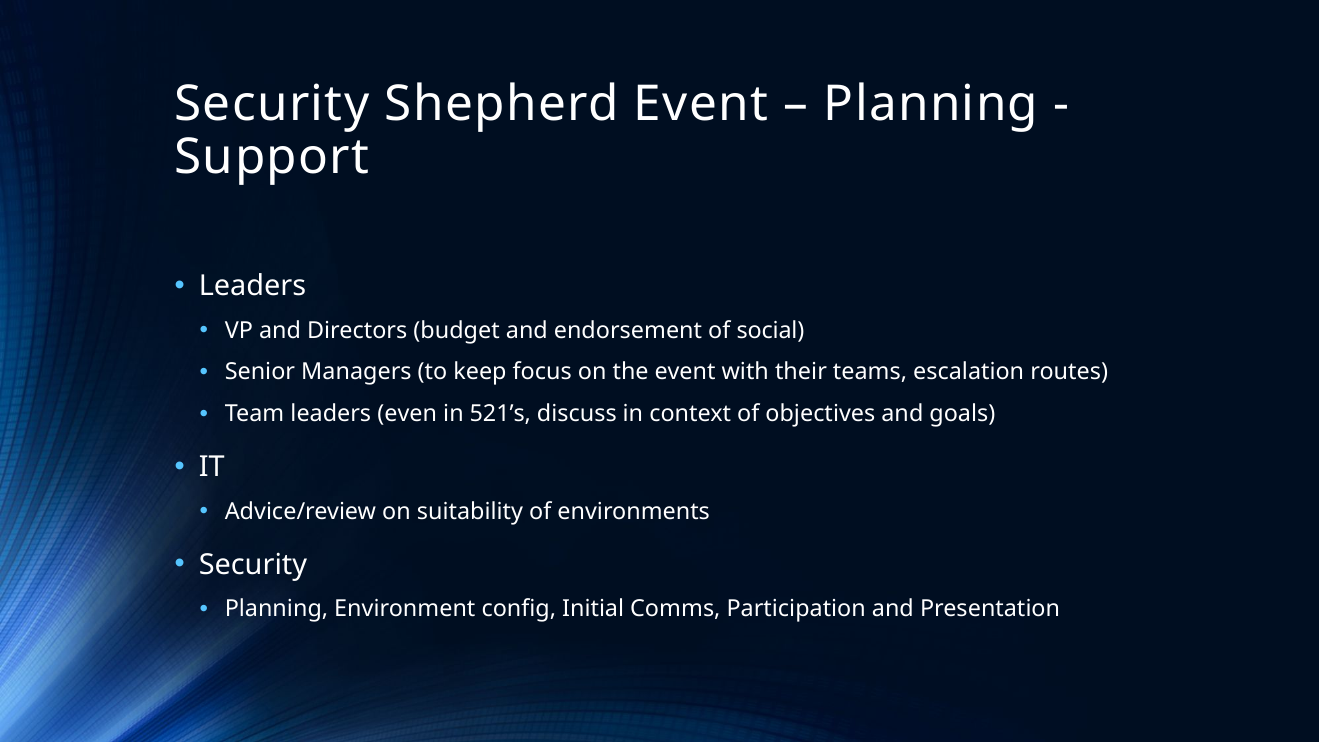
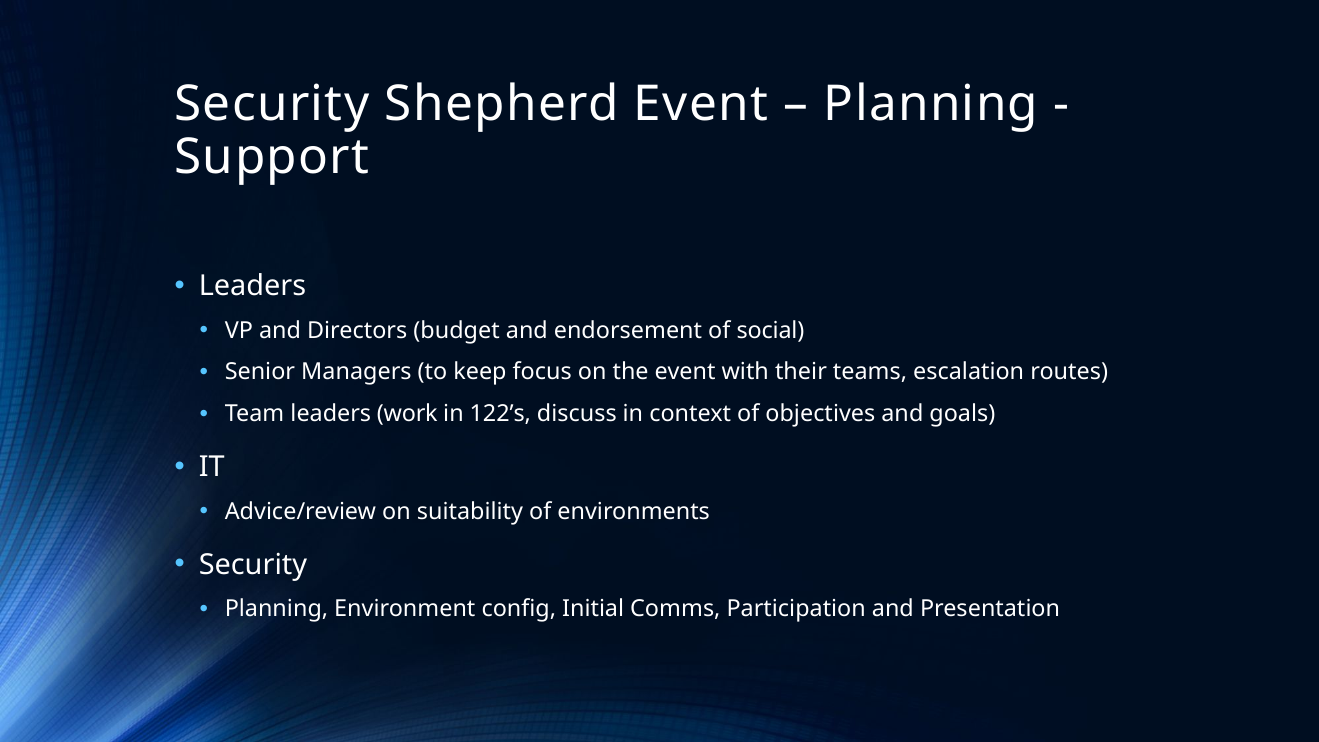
even: even -> work (407, 414)
521’s: 521’s -> 122’s (500, 414)
